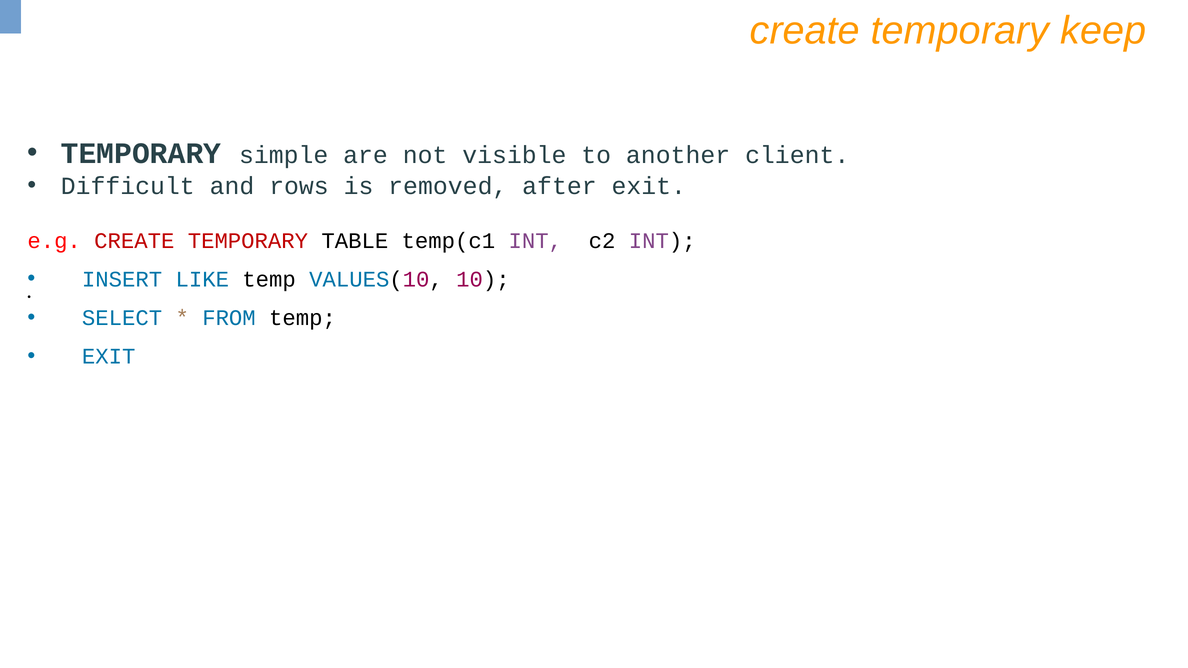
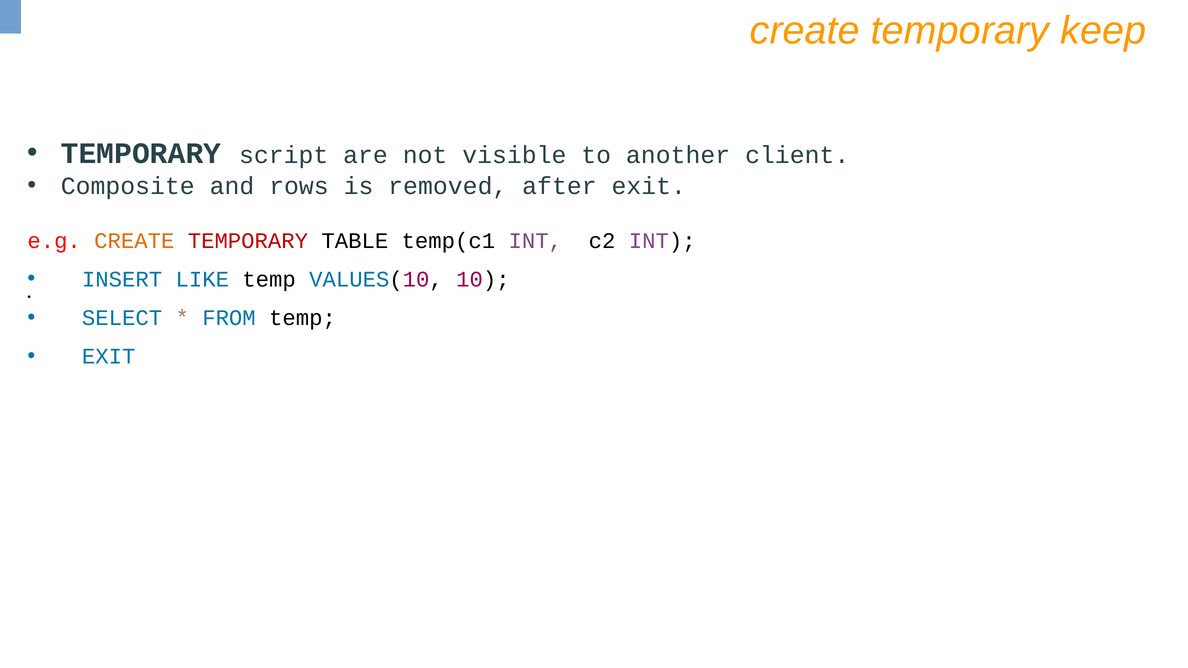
simple: simple -> script (284, 155)
Difficult: Difficult -> Composite (128, 186)
CREATE colour: red -> orange (134, 241)
